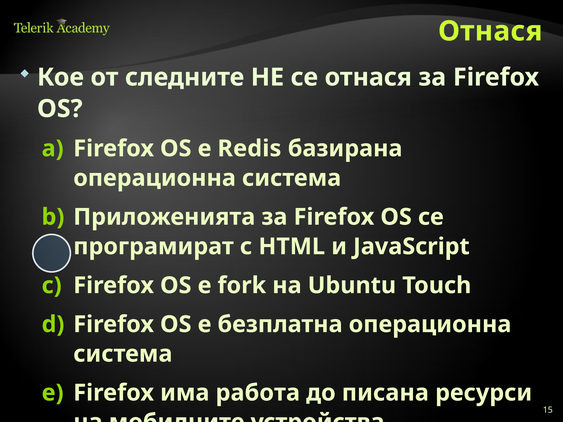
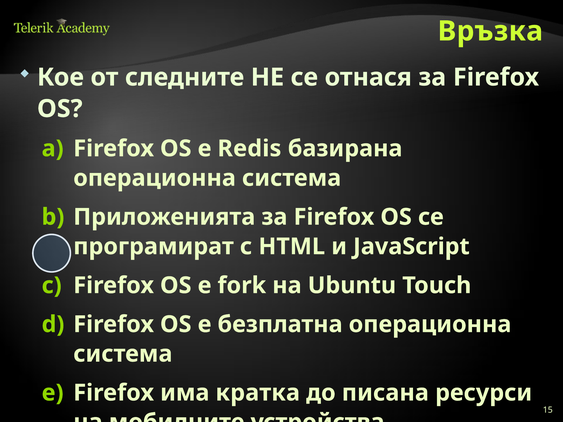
Отнася: Отнася -> Връзка (490, 31)
работа: работа -> кратка (258, 393)
